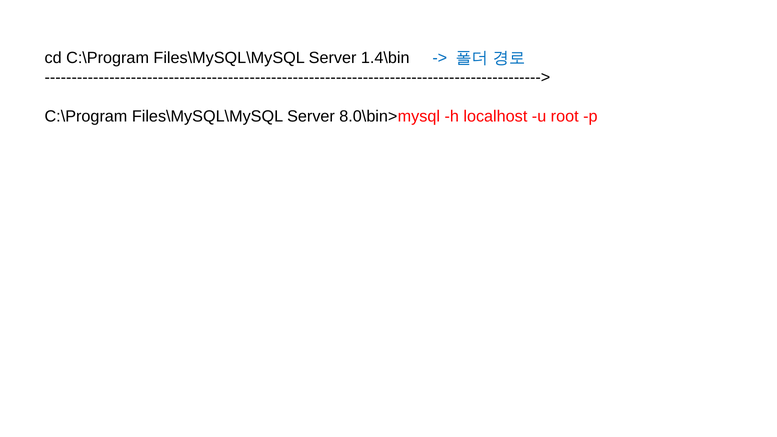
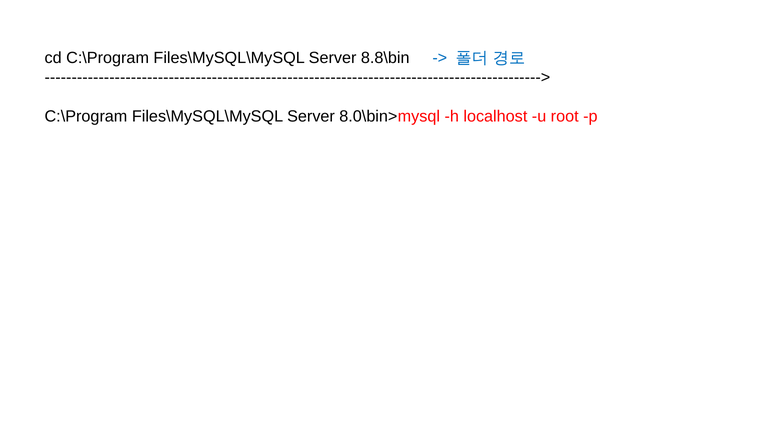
1.4\bin: 1.4\bin -> 8.8\bin (385, 58)
